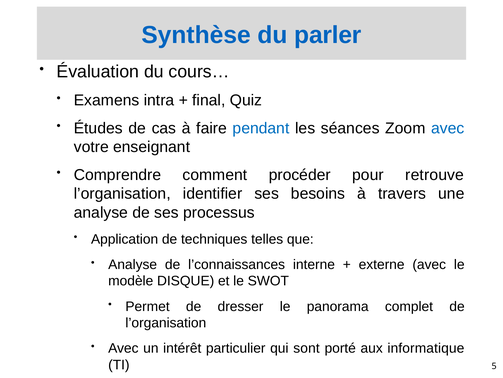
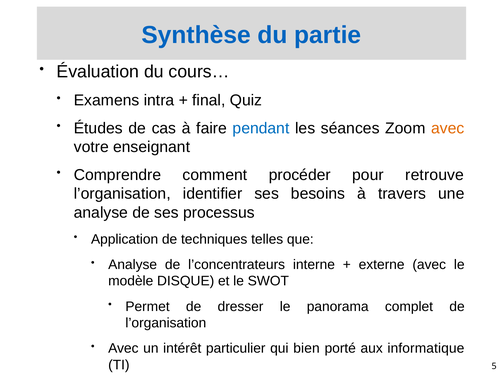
parler: parler -> partie (328, 35)
avec colour: blue -> orange (448, 128)
l’connaissances: l’connaissances -> l’concentrateurs (237, 264)
sont: sont -> bien (306, 348)
